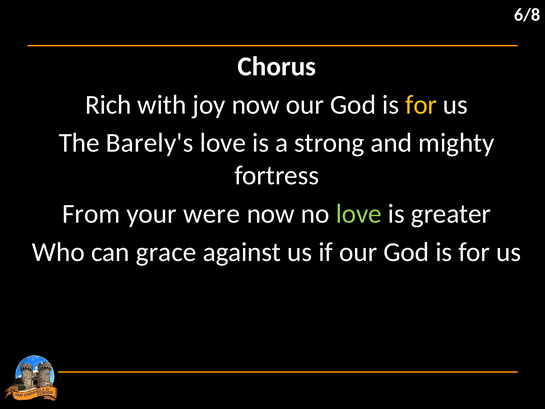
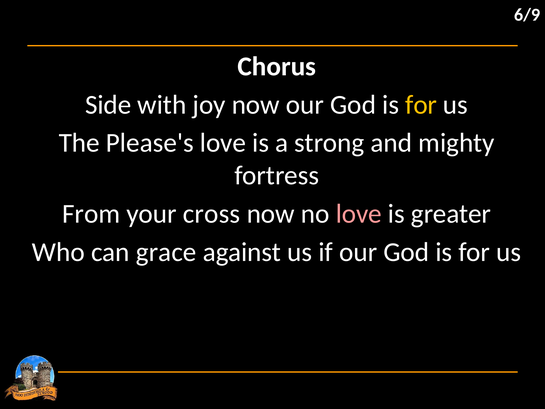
6/8: 6/8 -> 6/9 (527, 15)
Rich: Rich -> Side (108, 105)
Barely's: Barely's -> Please's (150, 143)
were: were -> cross (212, 214)
love colour: light green -> pink (359, 214)
